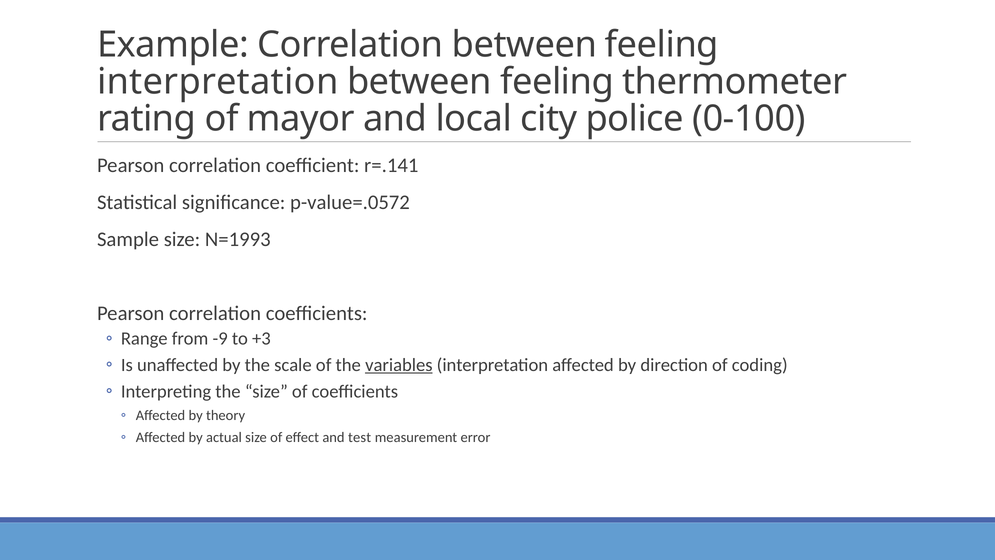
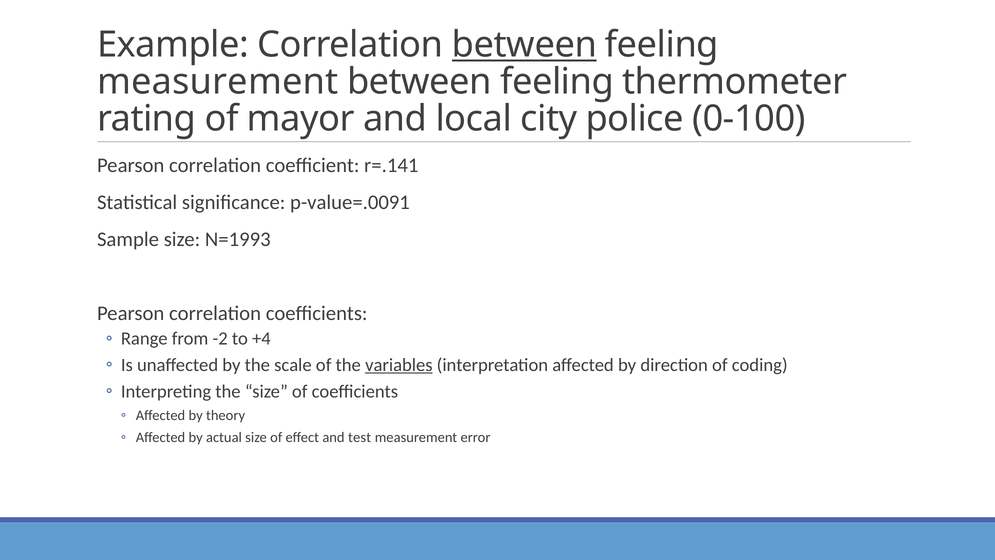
between underline: none -> present (524, 45)
interpretation: interpretation -> measurement (218, 82)
p-value=.0572: p-value=.0572 -> p-value=.0091 (350, 202)
-9: -9 -> -2 (220, 338)
+3: +3 -> +4 (261, 338)
